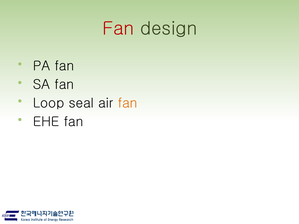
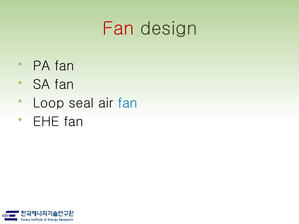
fan colour: orange -> blue (128, 103)
